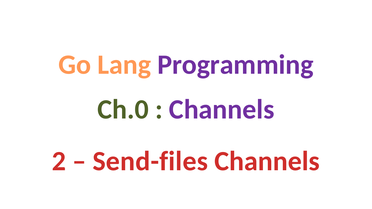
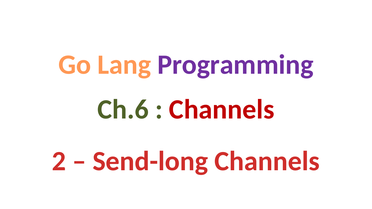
Ch.0: Ch.0 -> Ch.6 (123, 110)
Channels colour: purple -> red (222, 110)
Send-files: Send-files -> Send-long (150, 161)
